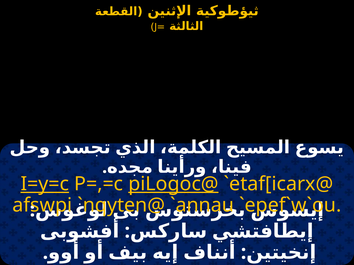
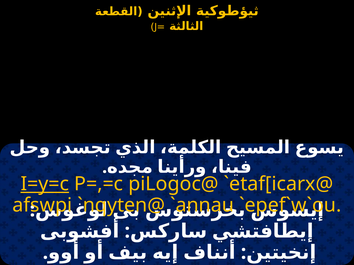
piLogoc@ underline: present -> none (173, 184)
